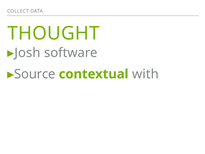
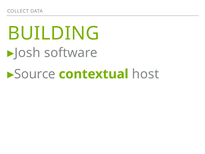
THOUGHT: THOUGHT -> BUILDING (53, 33)
with: with -> host (145, 74)
